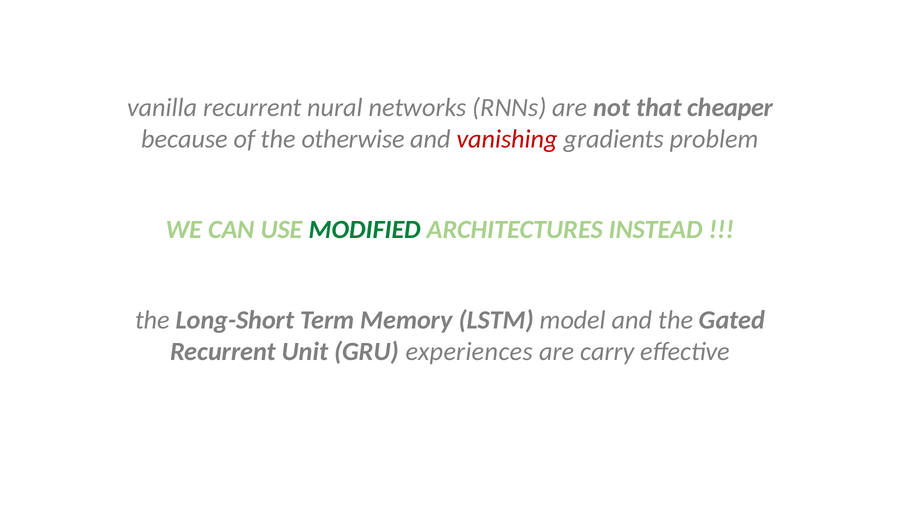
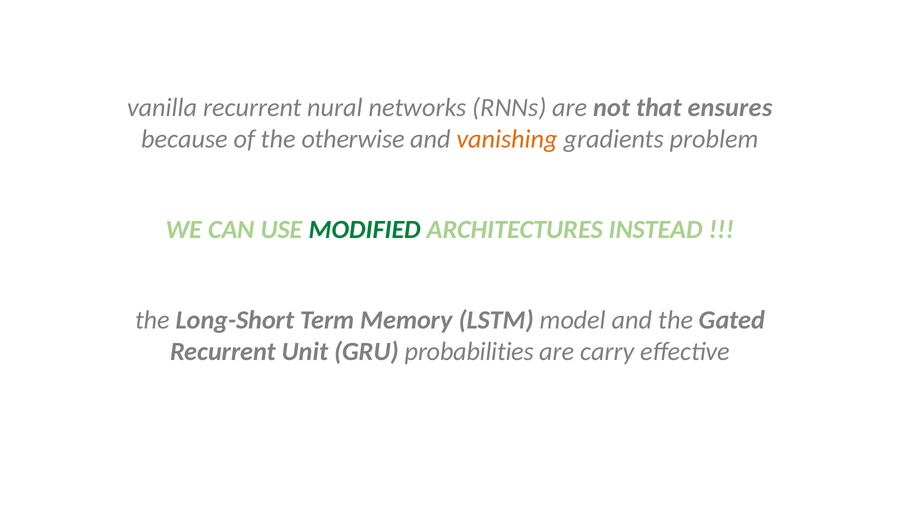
cheaper: cheaper -> ensures (730, 108)
vanishing colour: red -> orange (507, 139)
experiences: experiences -> probabilities (469, 352)
